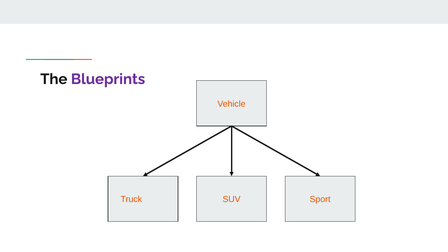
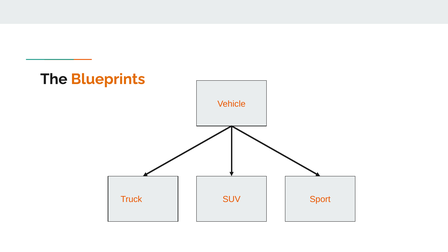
Blueprints colour: purple -> orange (108, 79)
